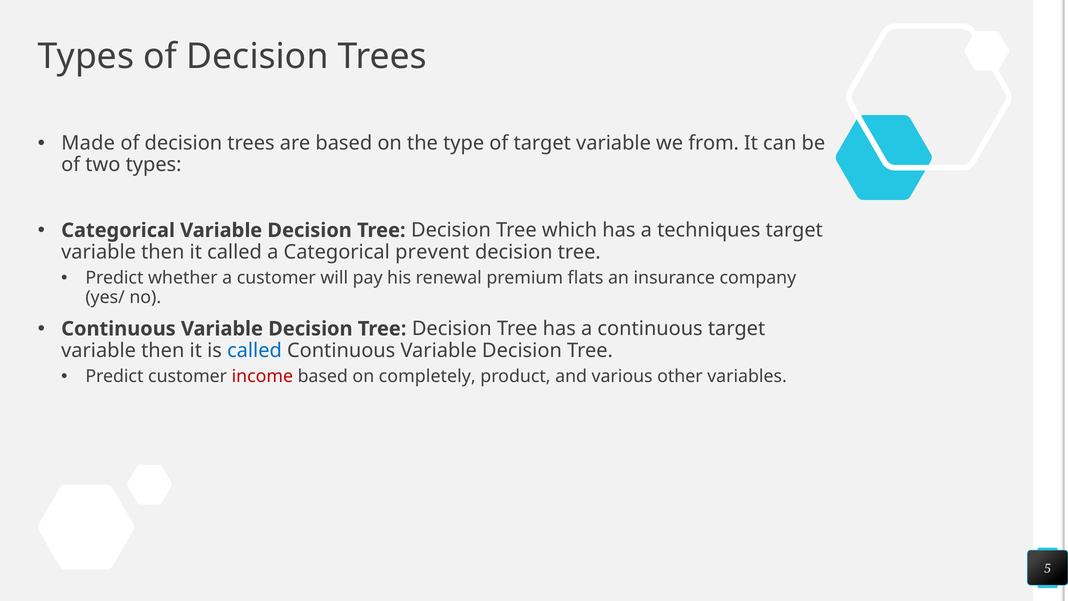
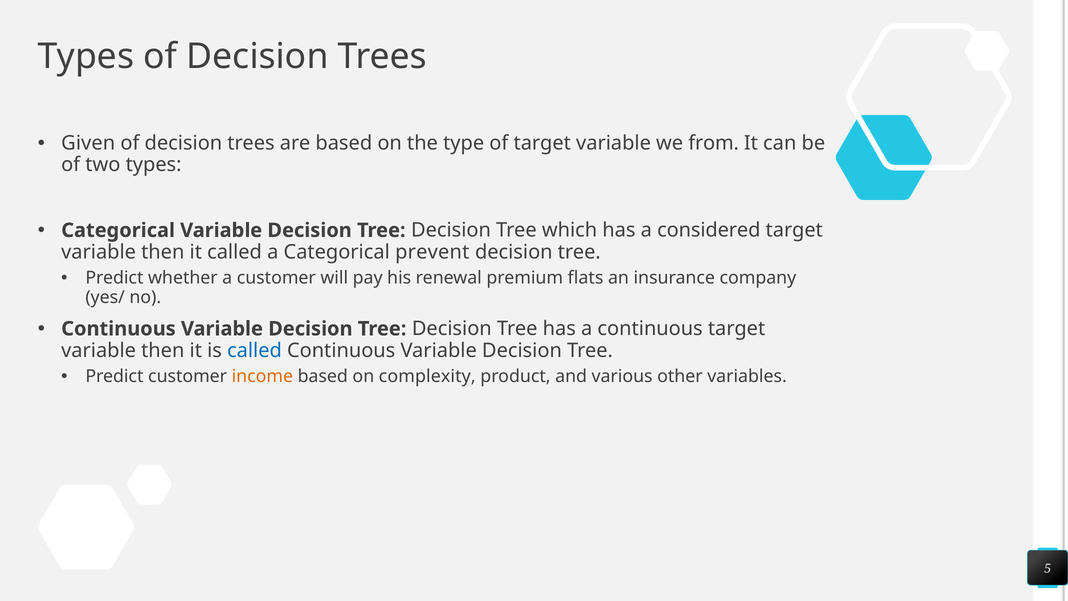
Made: Made -> Given (88, 143)
techniques: techniques -> considered (709, 230)
income colour: red -> orange (262, 376)
completely: completely -> complexity (427, 376)
